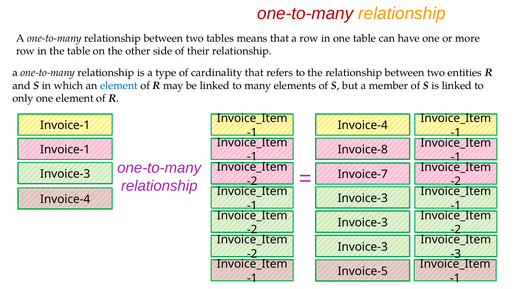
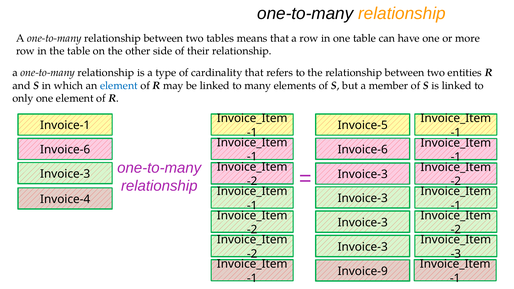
one-to-many colour: red -> black (305, 13)
Invoice-4: Invoice-4 -> Invoice-5 (363, 125)
Invoice-8: Invoice-8 -> Invoice-6 (363, 150)
Invoice-1: Invoice-1 -> Invoice-6 (65, 150)
Invoice-7: Invoice-7 -> Invoice-3 (363, 174)
Invoice-5: Invoice-5 -> Invoice-9 (363, 271)
